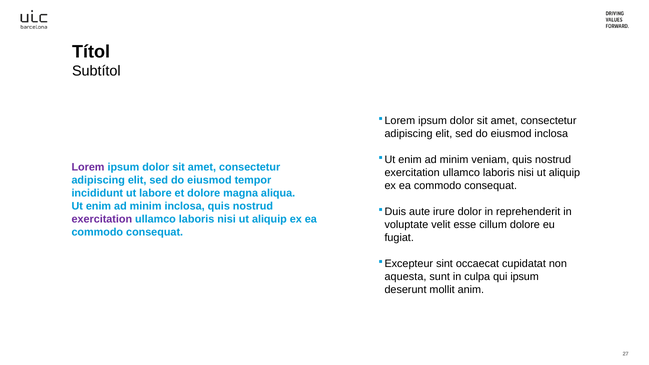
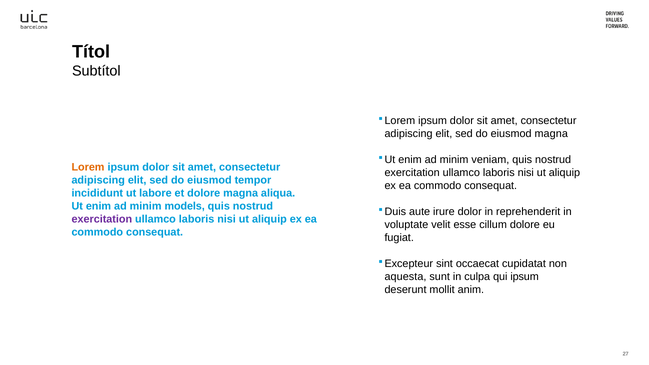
eiusmod inclosa: inclosa -> magna (551, 134)
Lorem colour: purple -> orange (88, 167)
minim inclosa: inclosa -> models (185, 206)
